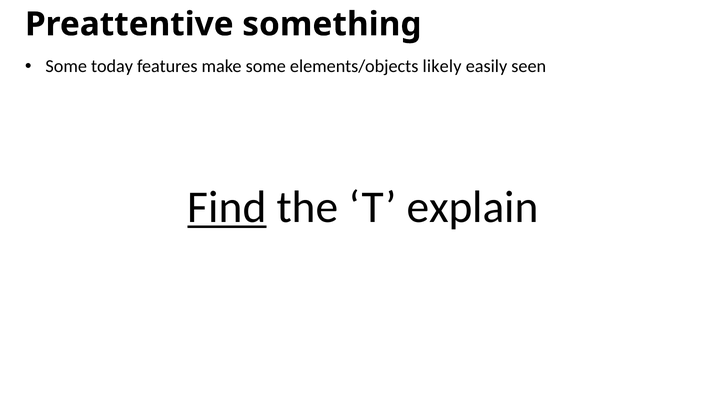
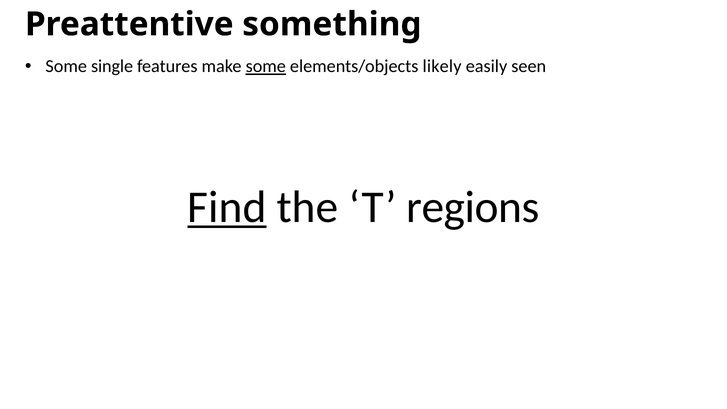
today: today -> single (112, 66)
some underline: none -> present (266, 66)
explain: explain -> regions (473, 207)
